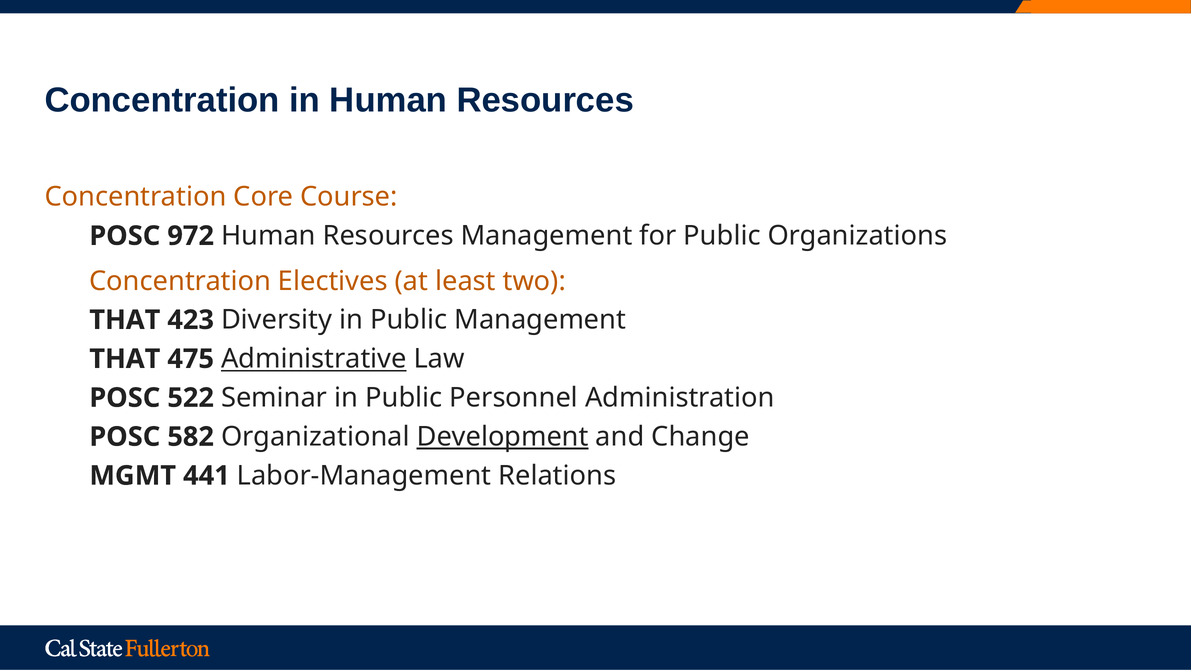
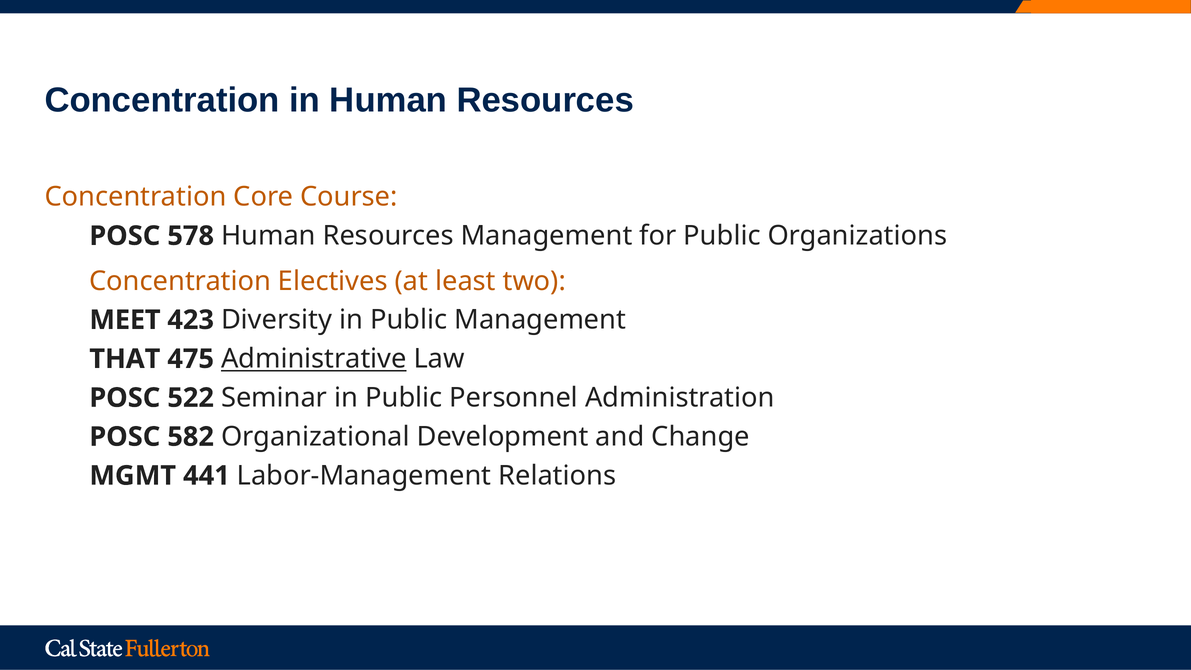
972: 972 -> 578 (191, 236)
THAT: THAT -> MEET (125, 320)
Development underline: present -> none (503, 437)
